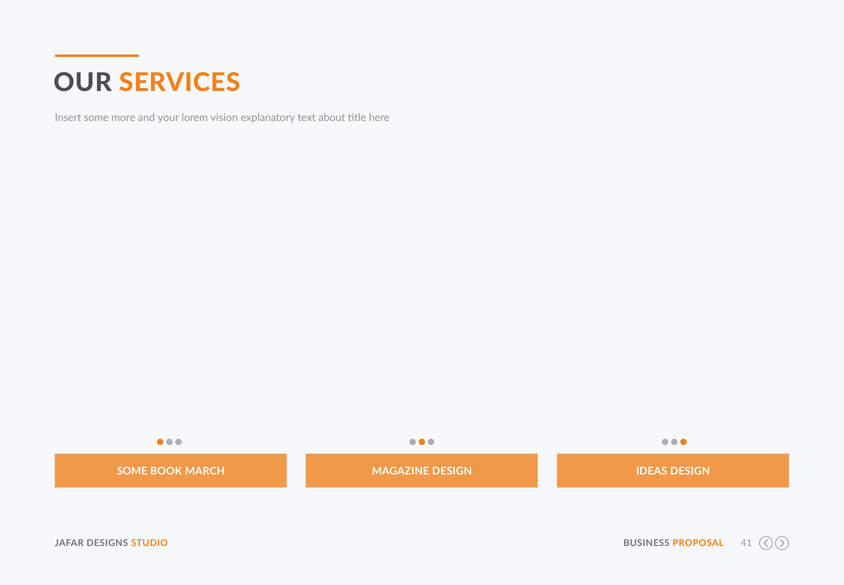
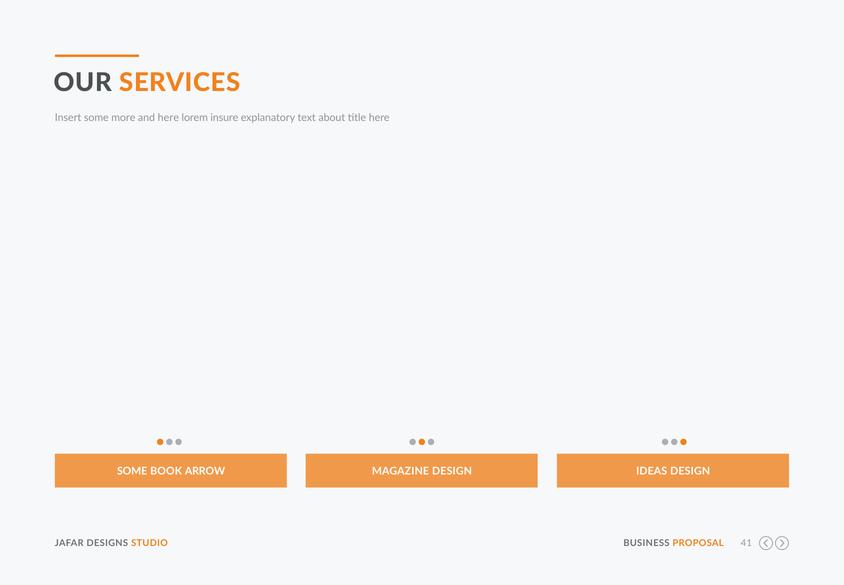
and your: your -> here (168, 117)
vision: vision -> insure (224, 117)
MARCH: MARCH -> ARROW (205, 471)
